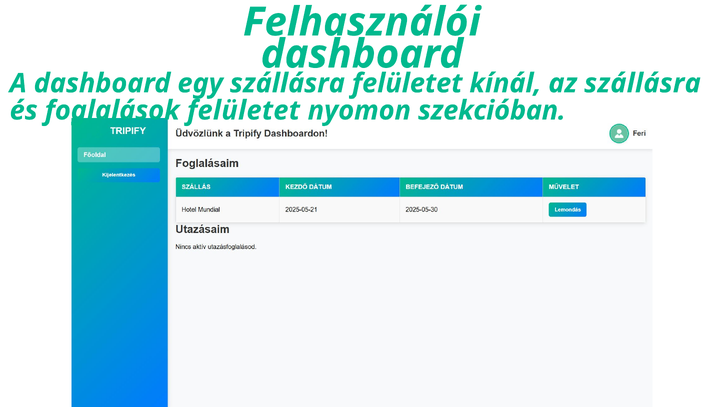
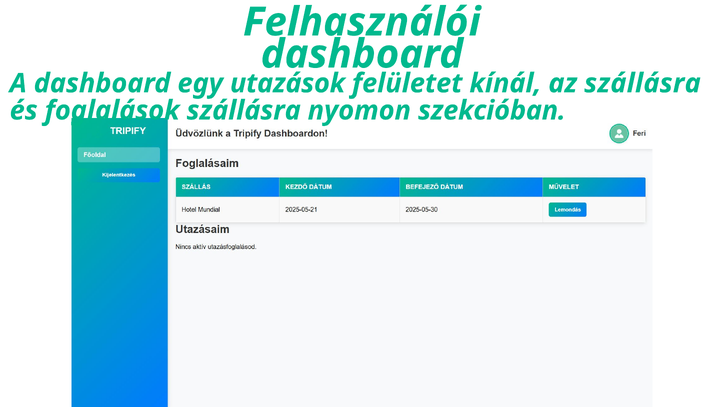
egy szállásra: szállásra -> utazások (288, 83)
foglalások felületet: felületet -> szállásra (244, 111)
